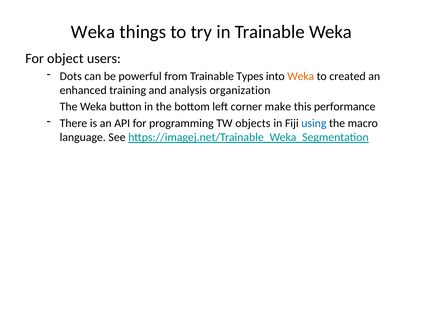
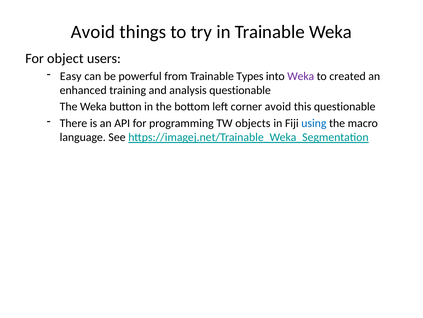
Weka: Weka -> Avoid (93, 32)
Dots: Dots -> Easy (71, 76)
Weka colour: orange -> purple (301, 76)
analysis organization: organization -> questionable (240, 90)
corner make: make -> avoid (278, 106)
this performance: performance -> questionable (345, 106)
